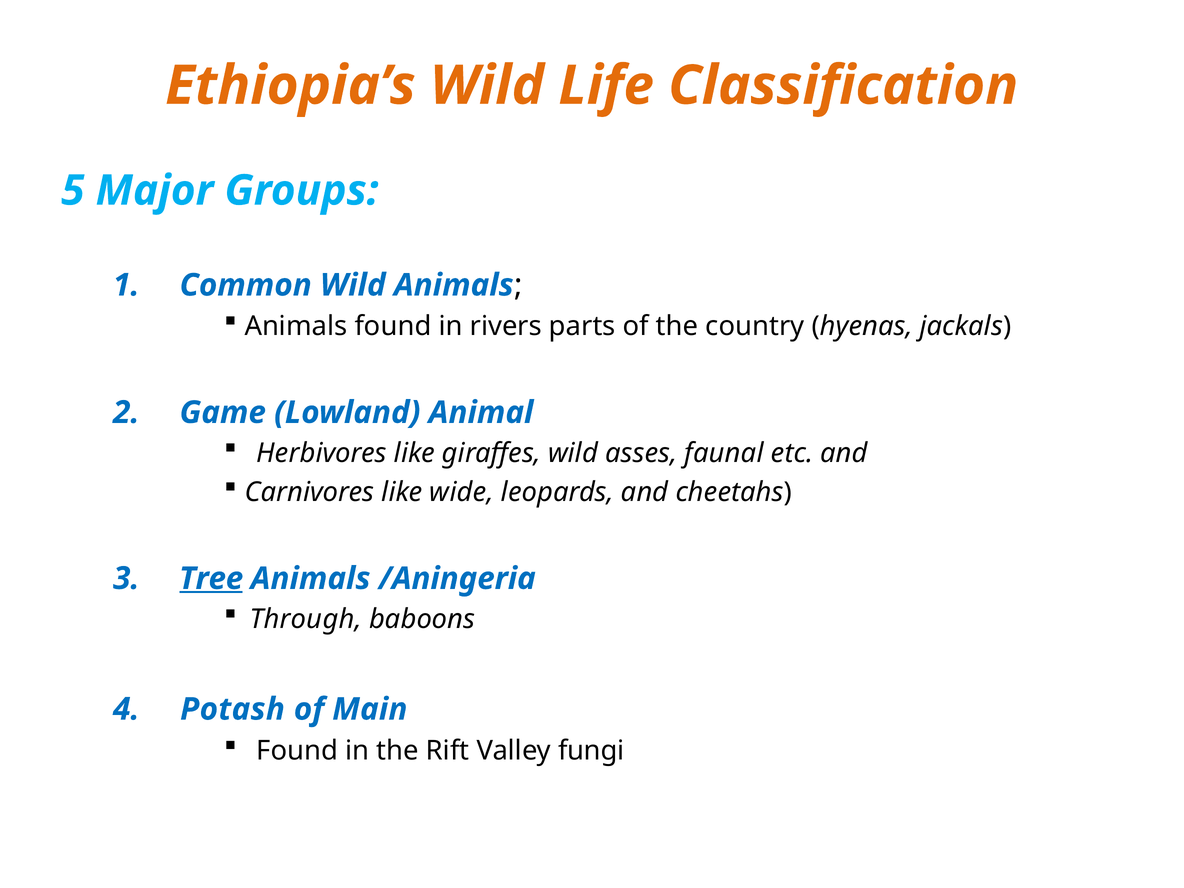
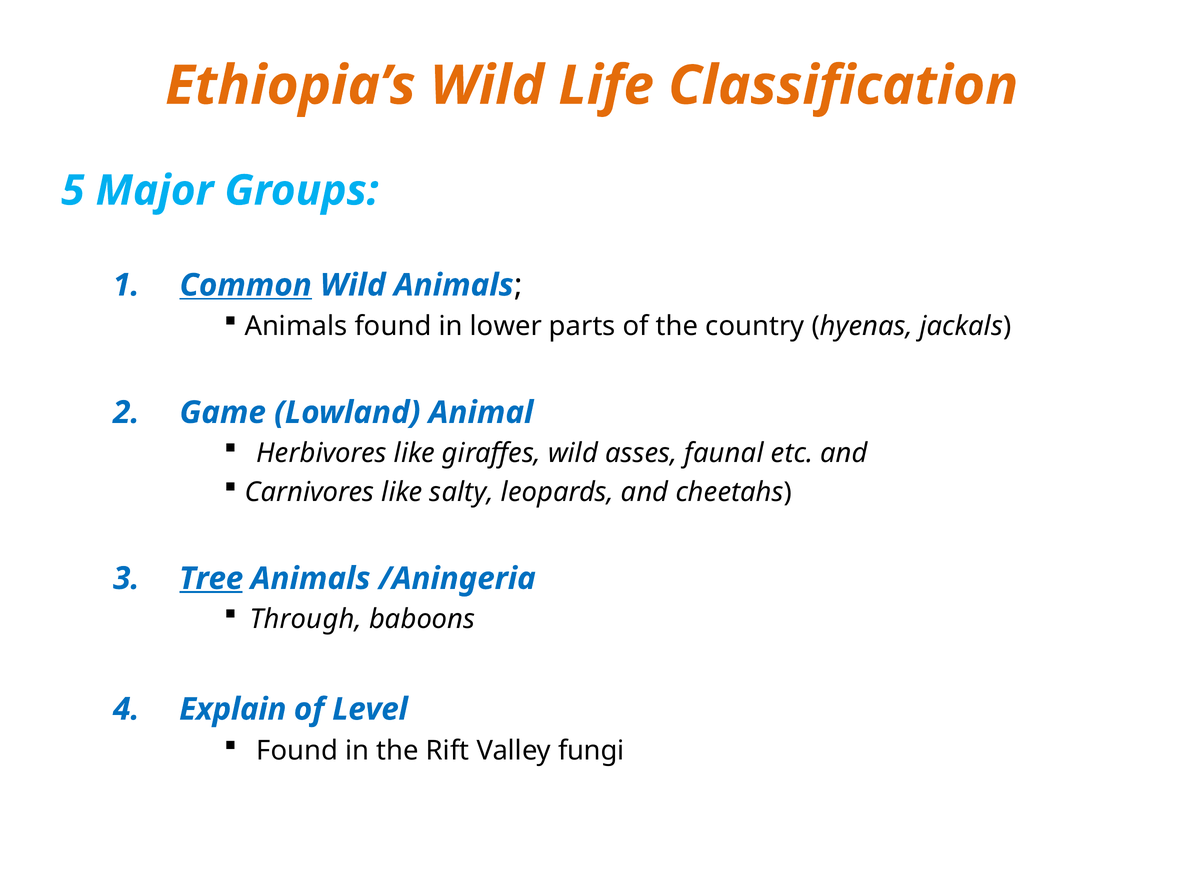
Common underline: none -> present (246, 285)
rivers: rivers -> lower (506, 326)
wide: wide -> salty (462, 492)
Potash: Potash -> Explain (233, 709)
Main: Main -> Level (370, 709)
